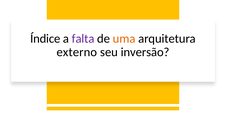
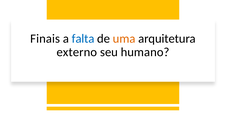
Índice: Índice -> Finais (45, 39)
falta colour: purple -> blue (83, 39)
inversão: inversão -> humano (145, 52)
